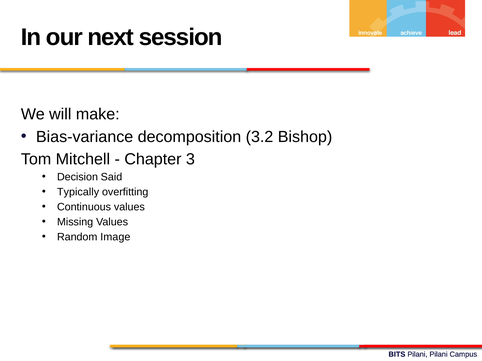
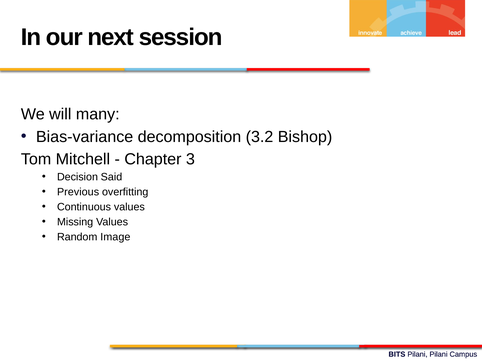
make: make -> many (98, 114)
Typically: Typically -> Previous (78, 192)
